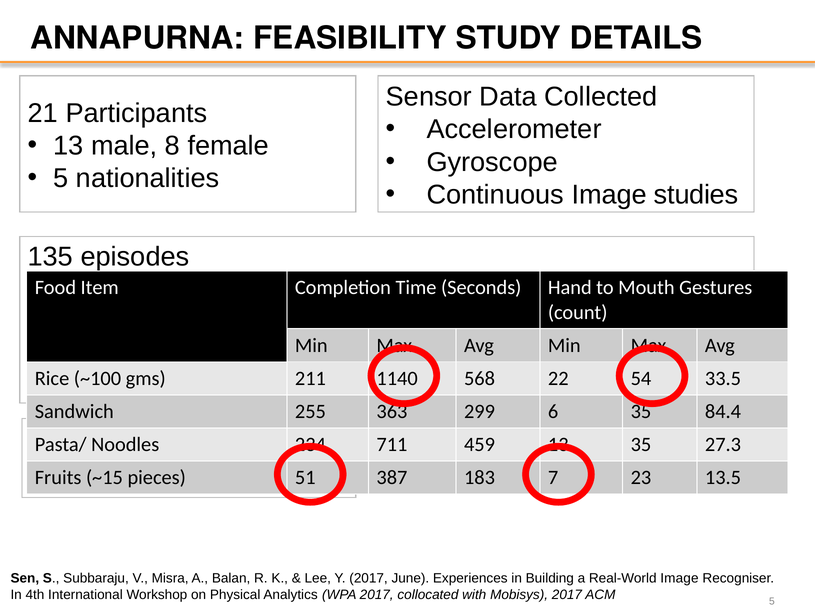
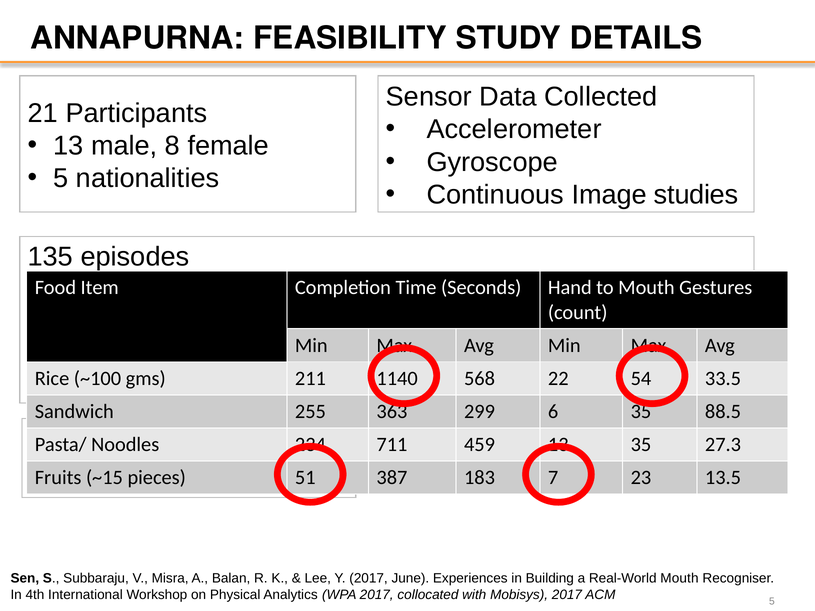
84.4: 84.4 -> 88.5 (723, 412)
Real-World Image: Image -> Mouth (679, 579)
